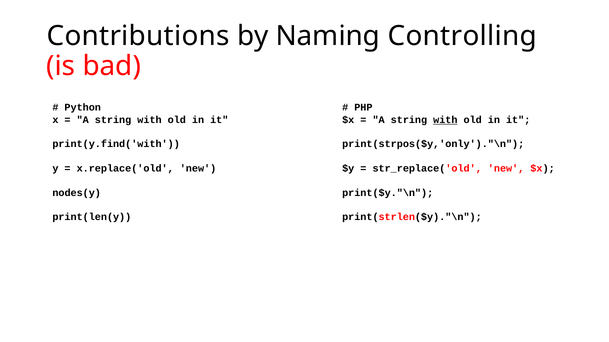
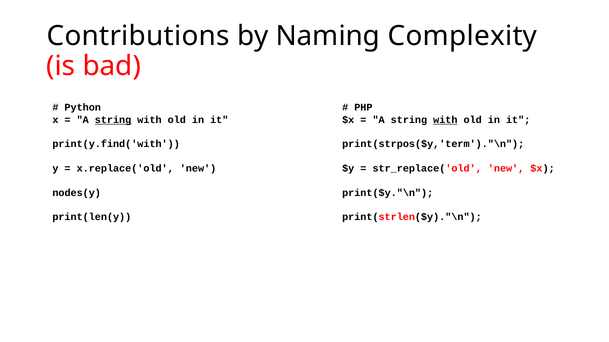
Controlling: Controlling -> Complexity (462, 36)
string underline: none -> present (113, 120)
print(strpos($y,'only')."\n: print(strpos($y,'only')."\n -> print(strpos($y,'term')."\n (433, 144)
